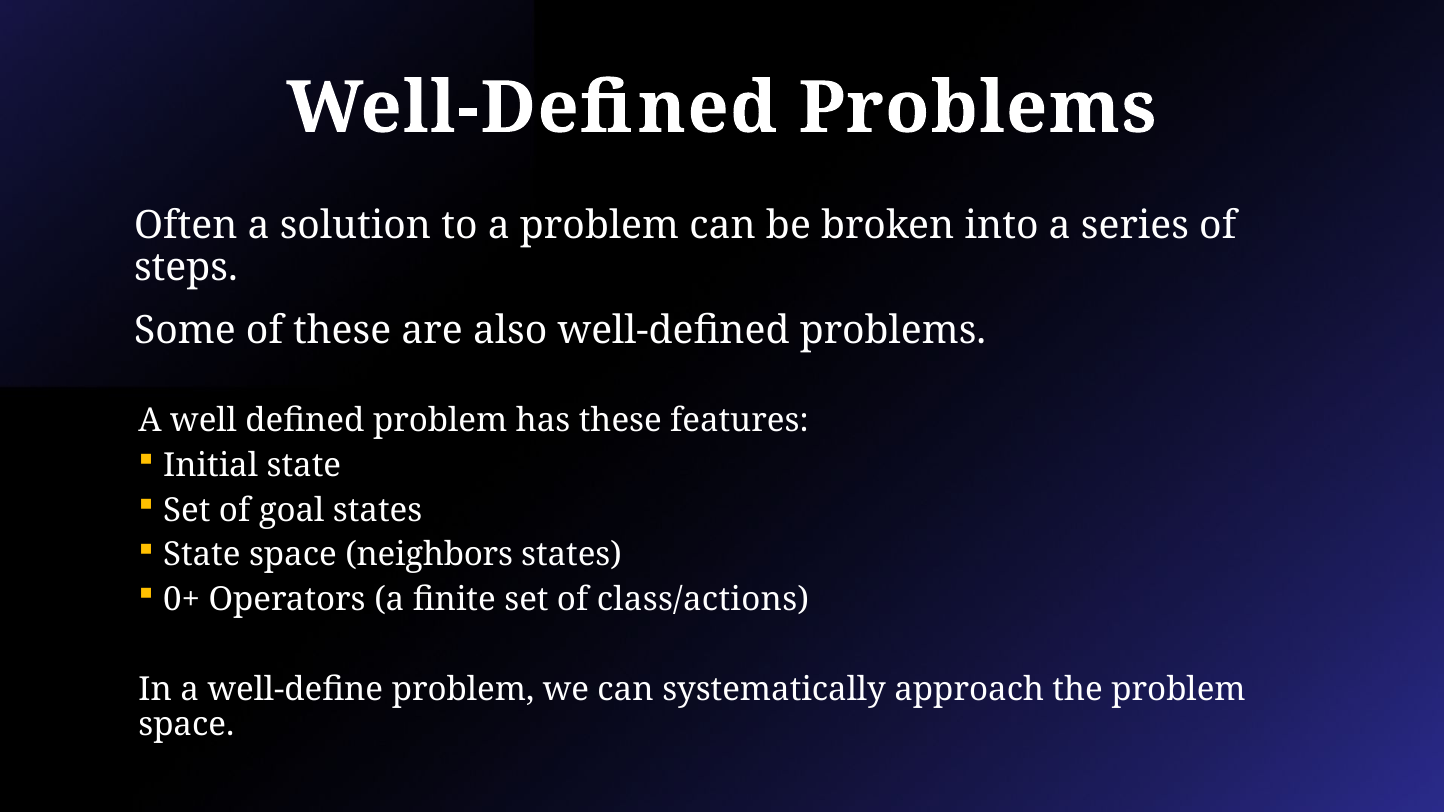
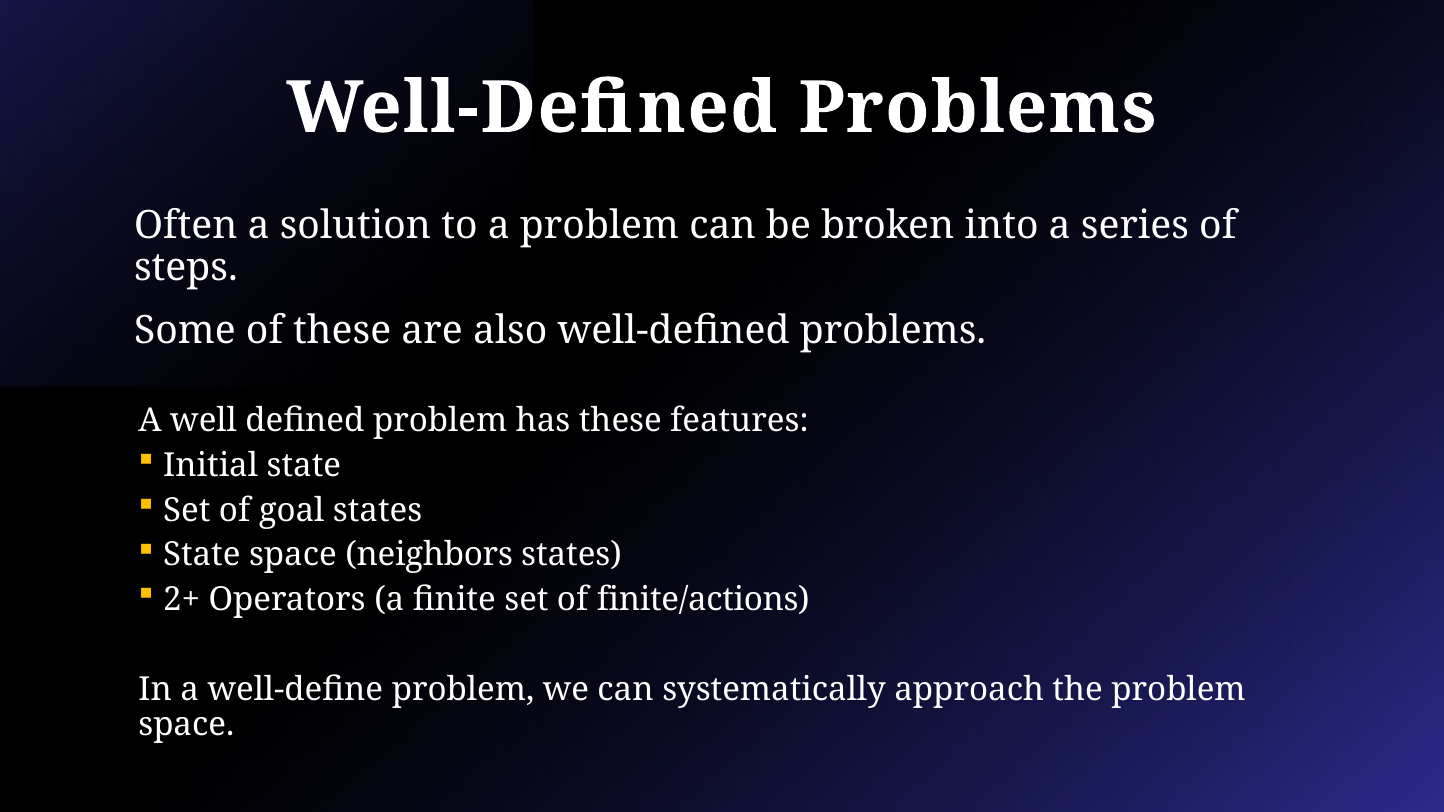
0+: 0+ -> 2+ (182, 600)
class/actions: class/actions -> finite/actions (703, 600)
